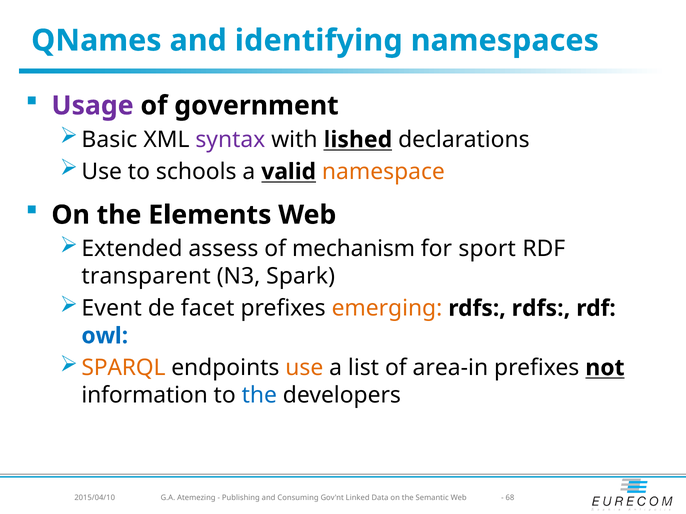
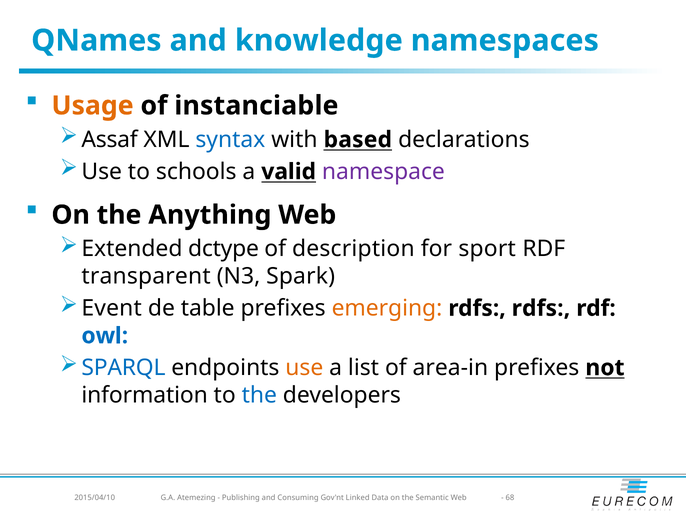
identifying: identifying -> knowledge (319, 41)
Usage colour: purple -> orange (93, 106)
government: government -> instanciable (256, 106)
Basic: Basic -> Assaf (110, 140)
syntax colour: purple -> blue (230, 140)
lished: lished -> based (358, 140)
namespace colour: orange -> purple (383, 172)
Elements: Elements -> Anything (210, 215)
assess: assess -> dctype (224, 249)
mechanism: mechanism -> description (353, 249)
facet: facet -> table (208, 309)
SPARQL colour: orange -> blue (123, 368)
